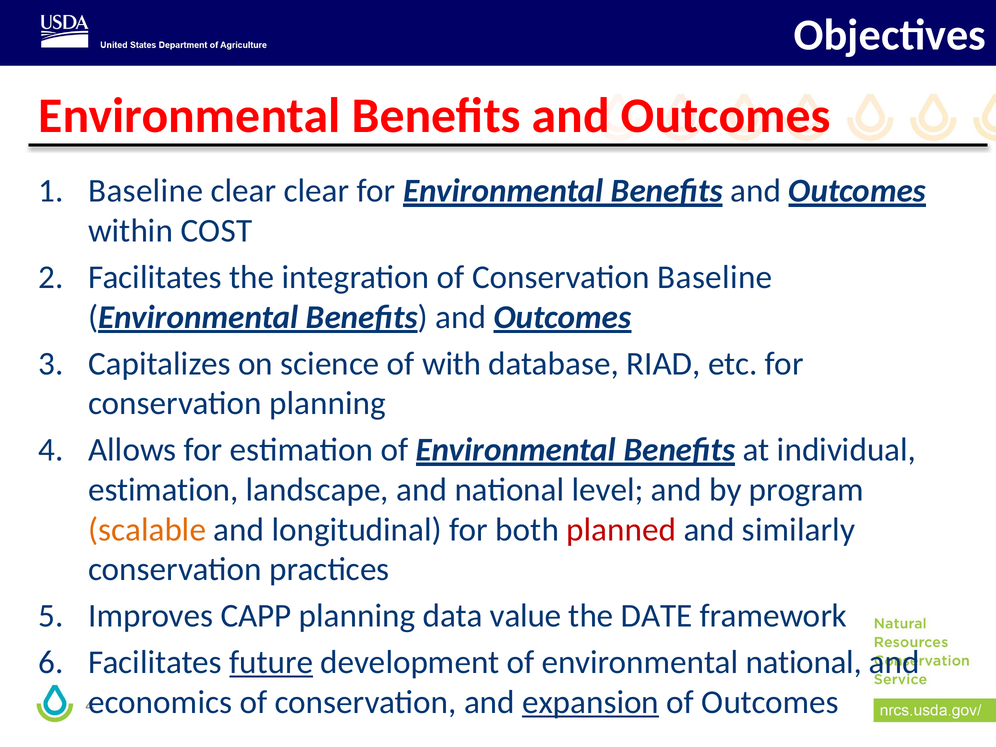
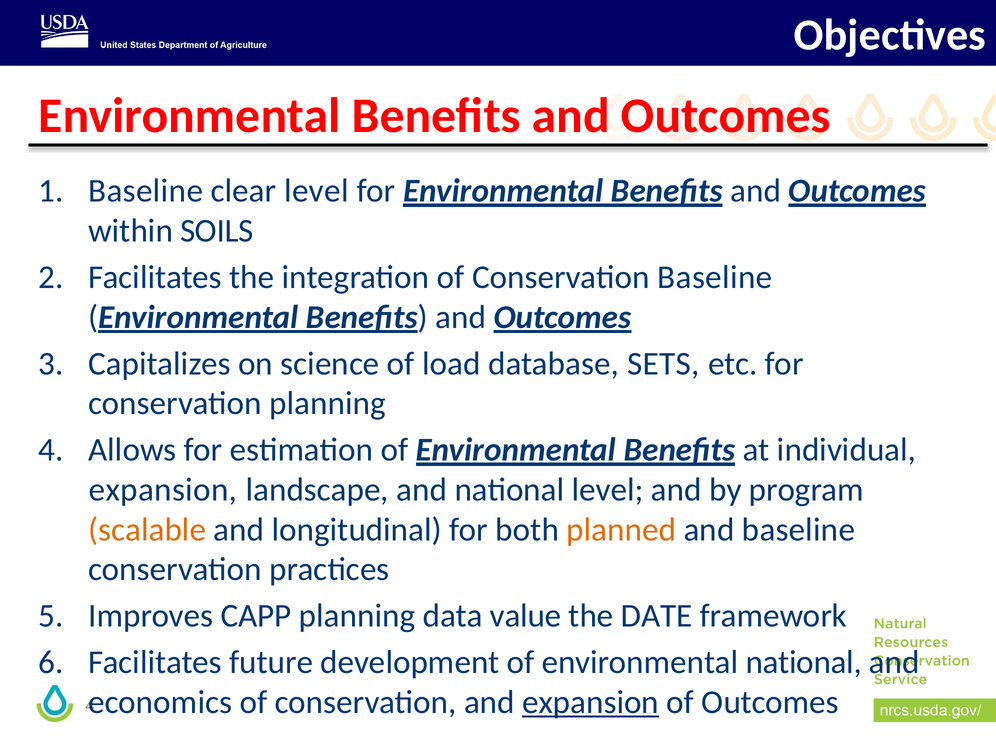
clear clear: clear -> level (316, 191)
COST: COST -> SOILS (217, 231)
with: with -> load (451, 364)
RIAD: RIAD -> SETS (663, 364)
estimation: estimation -> expansion (163, 490)
planned colour: red -> orange (621, 530)
and similarly: similarly -> baseline (799, 530)
future underline: present -> none (271, 662)
